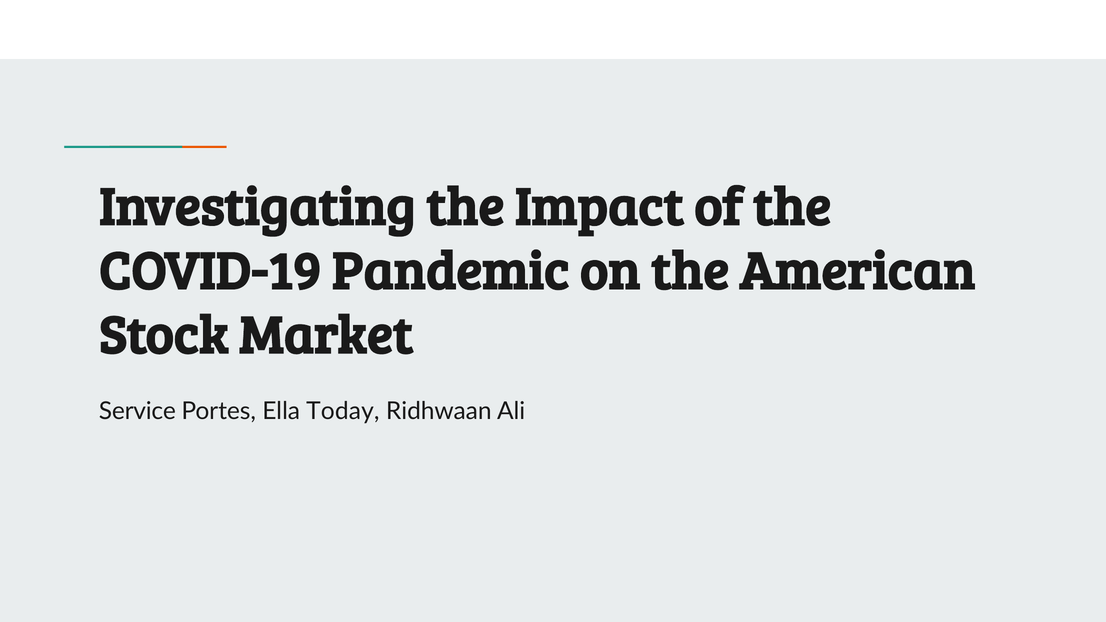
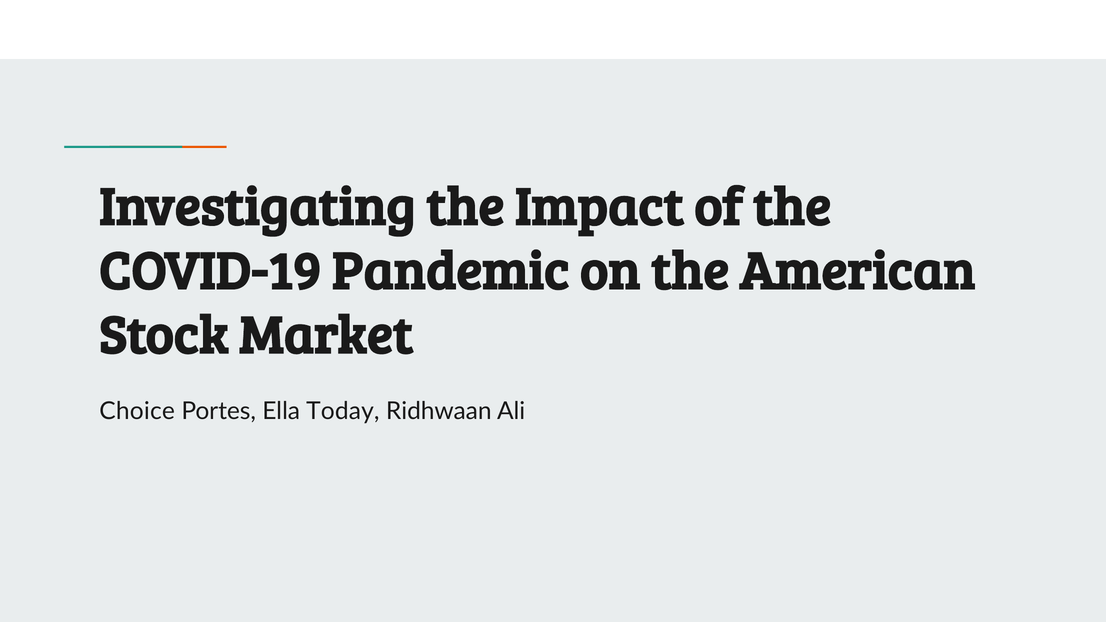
Service: Service -> Choice (137, 411)
